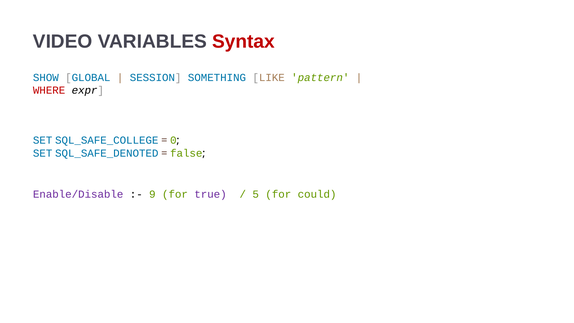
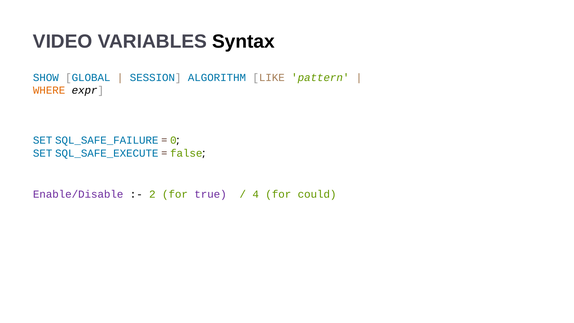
Syntax colour: red -> black (244, 42)
SOMETHING: SOMETHING -> ALGORITHM (217, 77)
WHERE colour: red -> orange (49, 90)
SQL_SAFE_COLLEGE: SQL_SAFE_COLLEGE -> SQL_SAFE_FAILURE (107, 140)
SQL_SAFE_DENOTED: SQL_SAFE_DENOTED -> SQL_SAFE_EXECUTE (107, 153)
9: 9 -> 2 (152, 194)
5: 5 -> 4 (256, 194)
